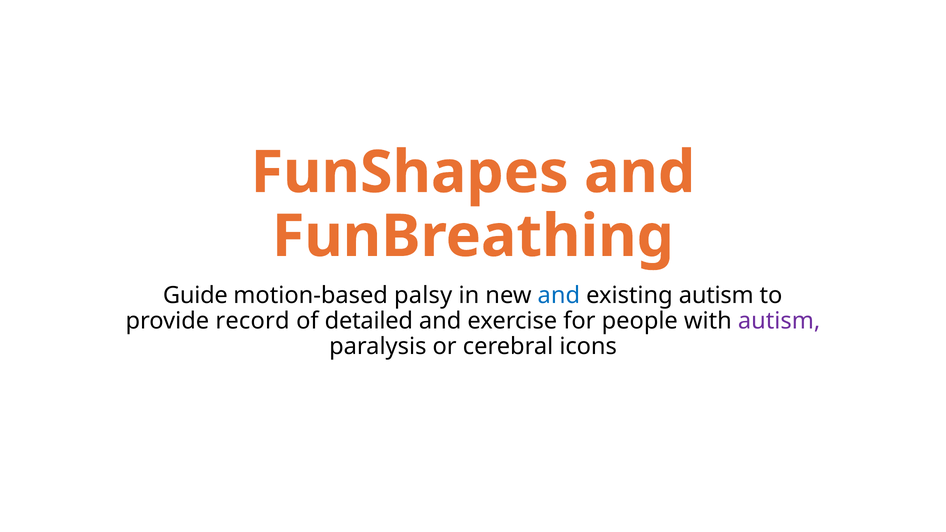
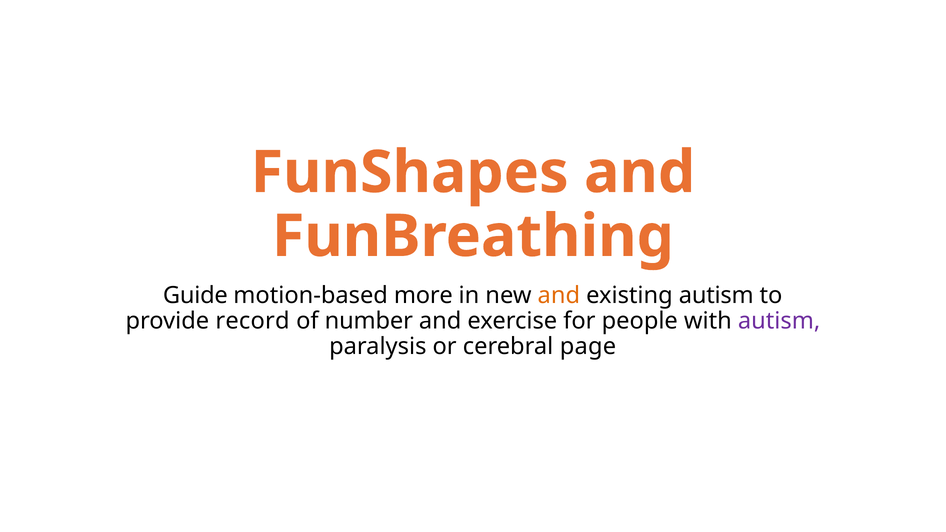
palsy: palsy -> more (423, 296)
and colour: blue -> orange (559, 296)
detailed: detailed -> number (369, 321)
icons: icons -> page (588, 347)
